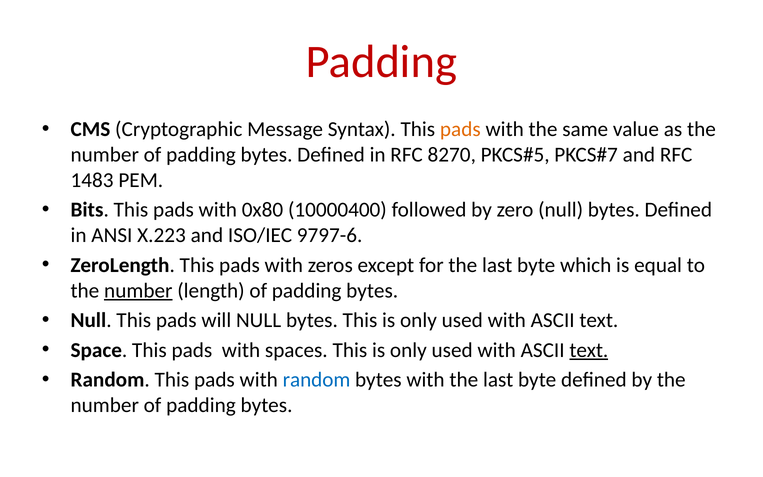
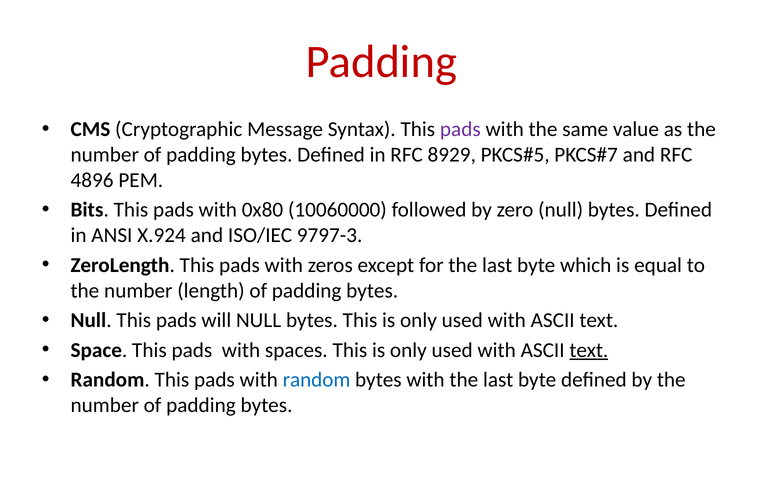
pads colour: orange -> purple (460, 129)
8270: 8270 -> 8929 (452, 155)
1483: 1483 -> 4896 (92, 180)
10000400: 10000400 -> 10060000 (337, 210)
X.223: X.223 -> X.924 (161, 235)
9797-6: 9797-6 -> 9797-3 (330, 235)
number underline: present -> none (138, 291)
